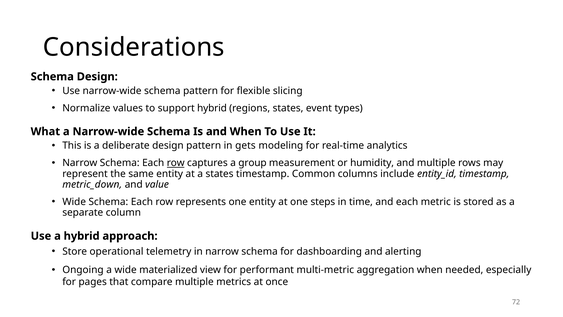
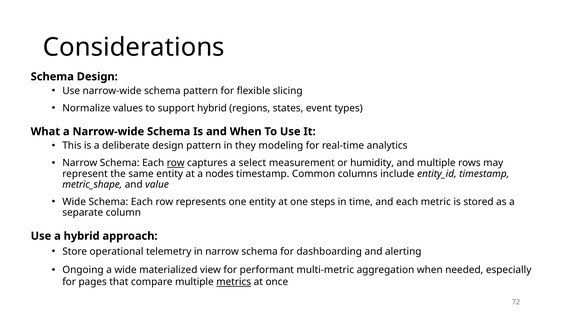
gets: gets -> they (245, 146)
group: group -> select (252, 163)
a states: states -> nodes (220, 174)
metric_down: metric_down -> metric_shape (92, 184)
metrics underline: none -> present (234, 282)
